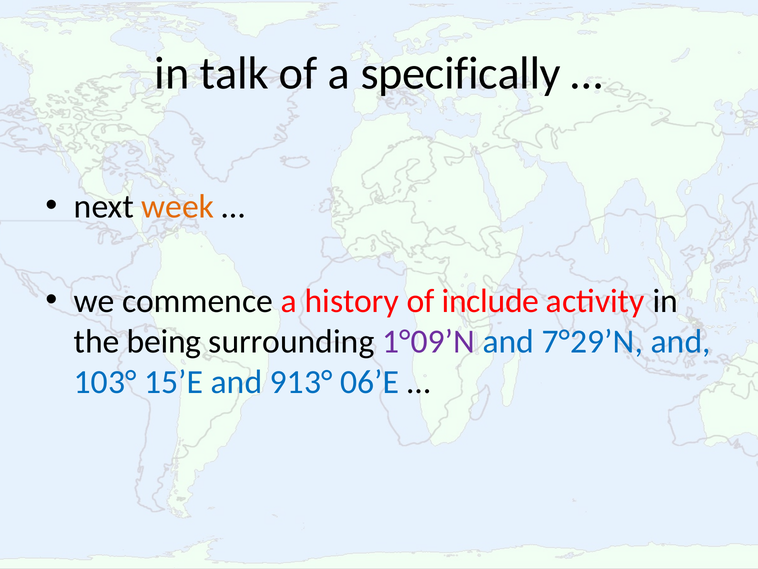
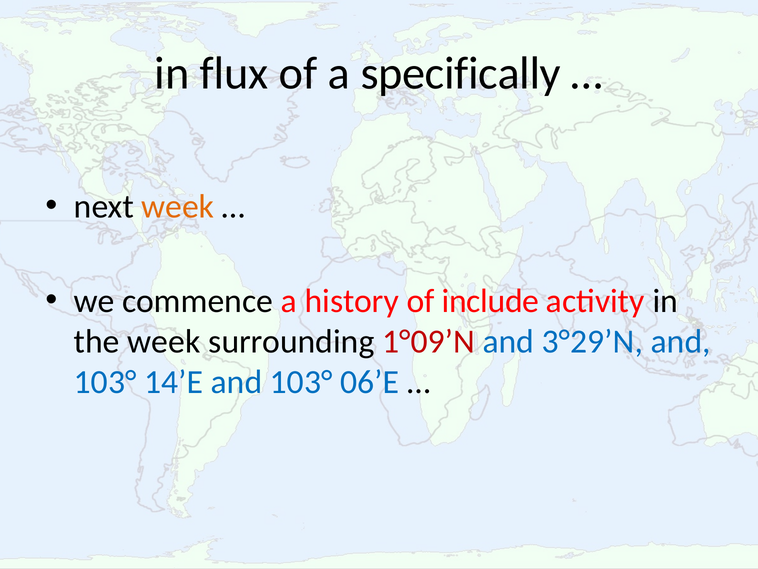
talk: talk -> flux (234, 73)
the being: being -> week (164, 341)
1°09’N colour: purple -> red (429, 341)
7°29’N: 7°29’N -> 3°29’N (592, 341)
15’E: 15’E -> 14’E (174, 382)
913°: 913° -> 103° (301, 382)
